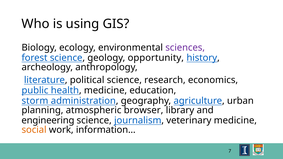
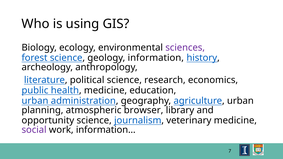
opportunity: opportunity -> information (156, 58)
storm: storm -> urban (35, 101)
engineering: engineering -> opportunity (48, 120)
social colour: orange -> purple (34, 130)
